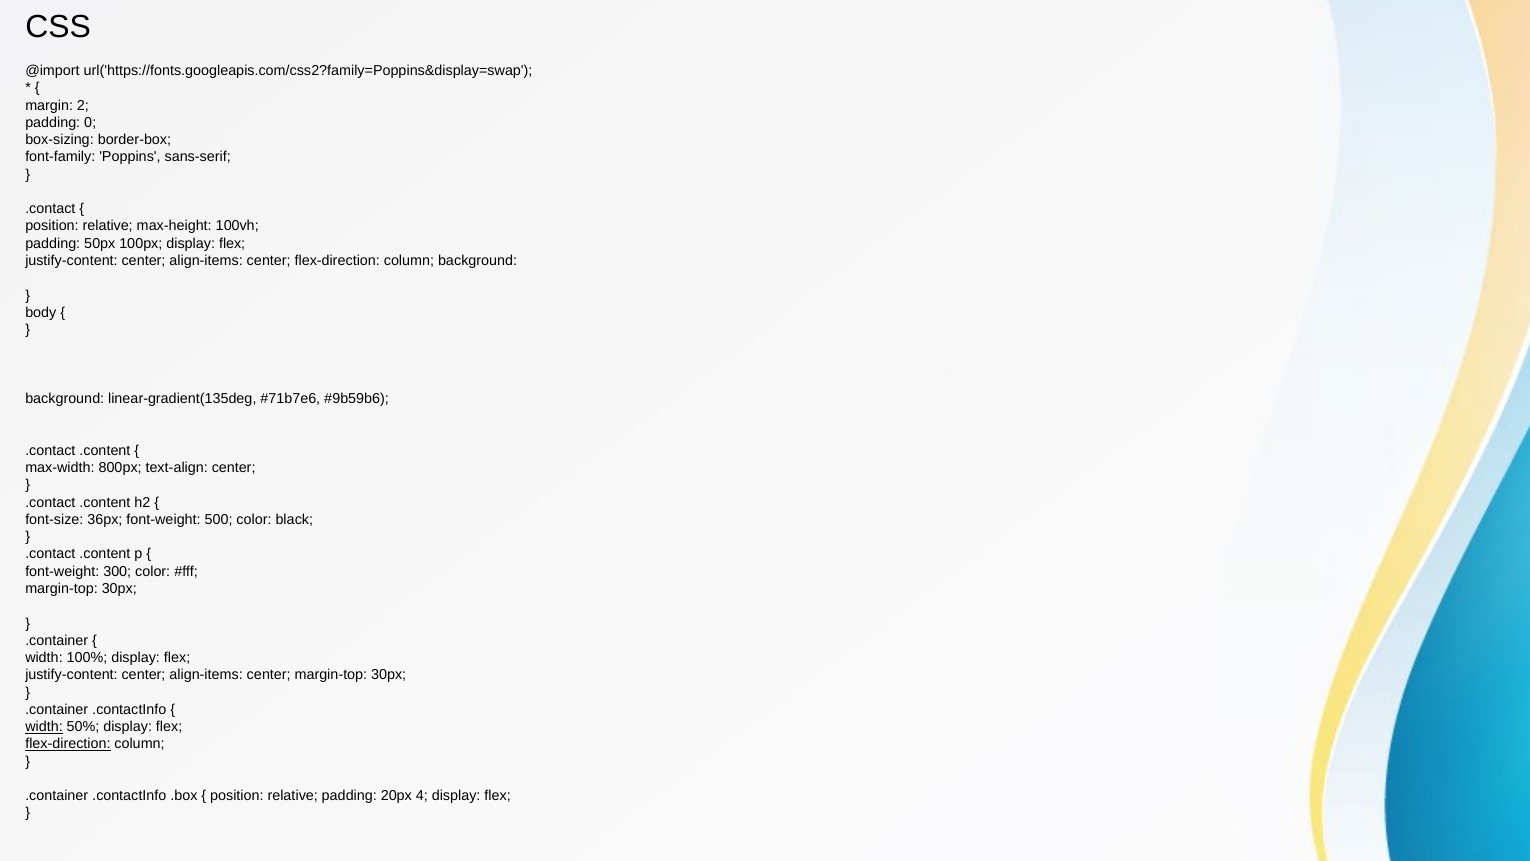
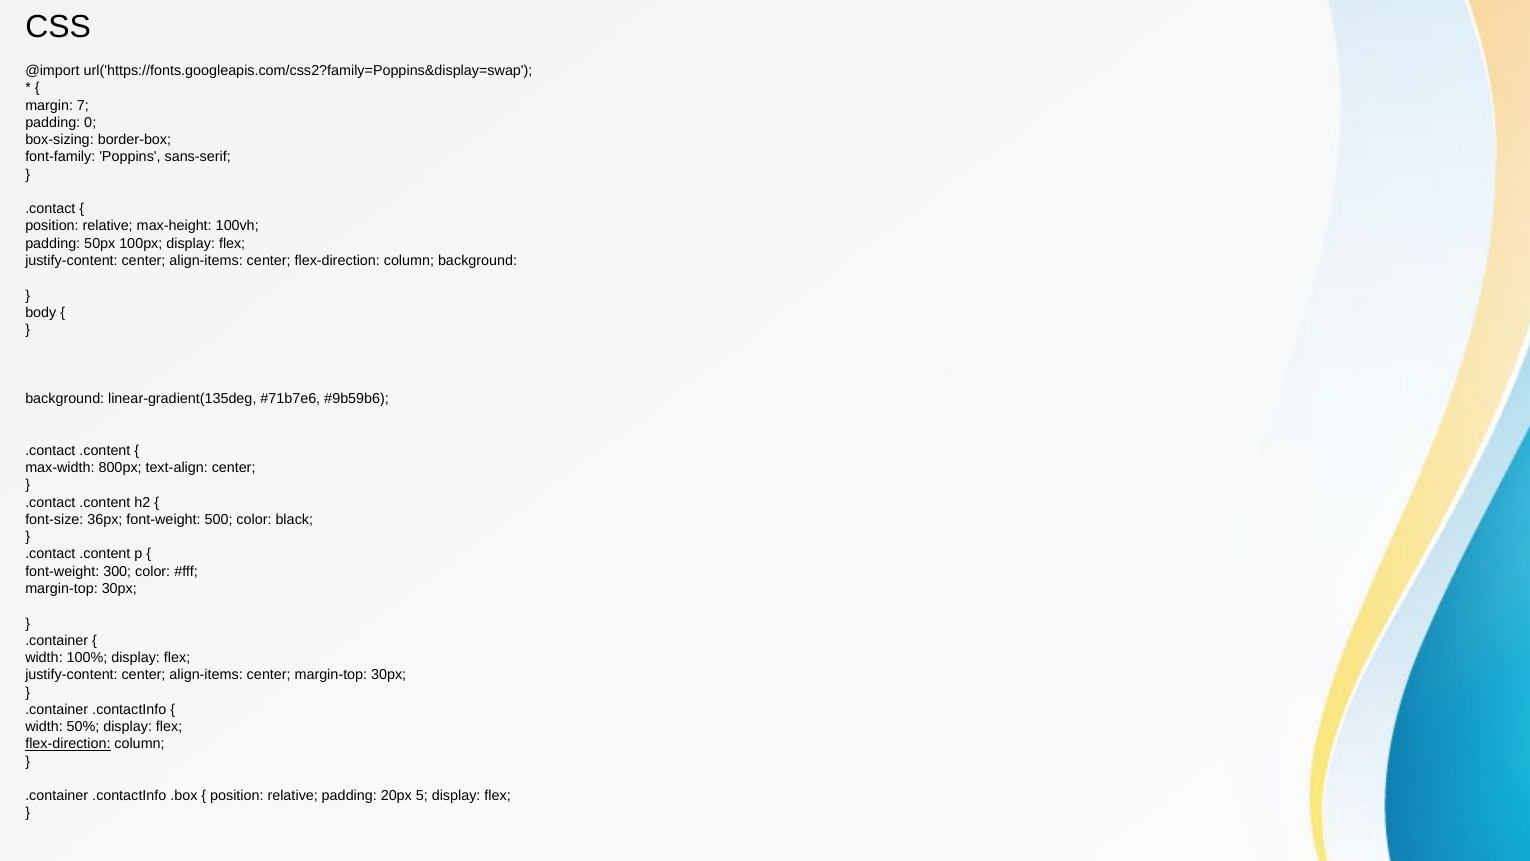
2: 2 -> 7 (83, 105)
width underline: present -> none (44, 727)
4: 4 -> 5 (422, 796)
